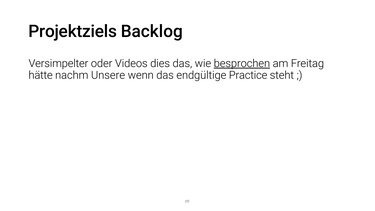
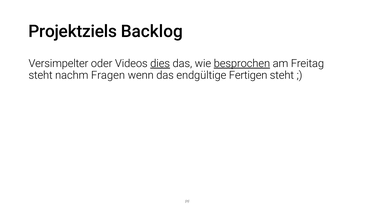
dies underline: none -> present (160, 63)
hätte: hätte -> steht (41, 75)
Unsere: Unsere -> Fragen (108, 75)
Practice: Practice -> Fertigen (248, 75)
